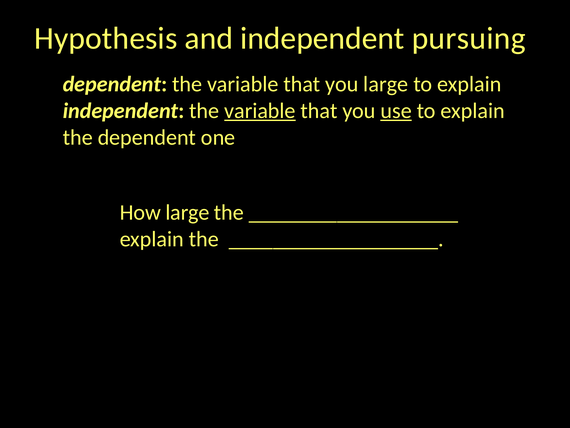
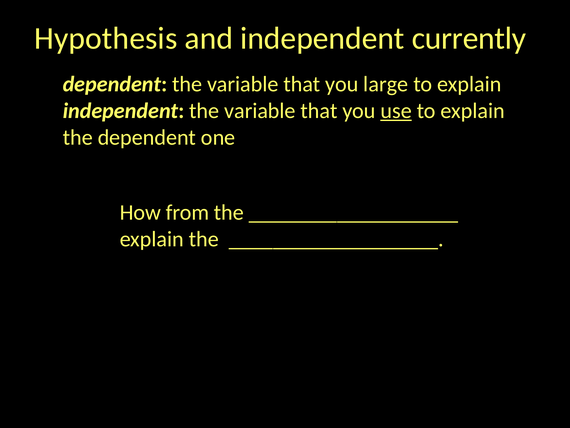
pursuing: pursuing -> currently (469, 38)
variable underline: present -> none (260, 111)
How large: large -> from (187, 212)
